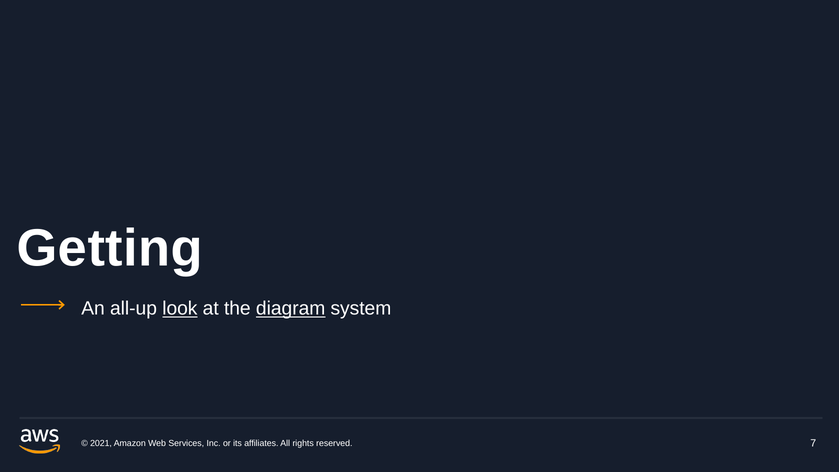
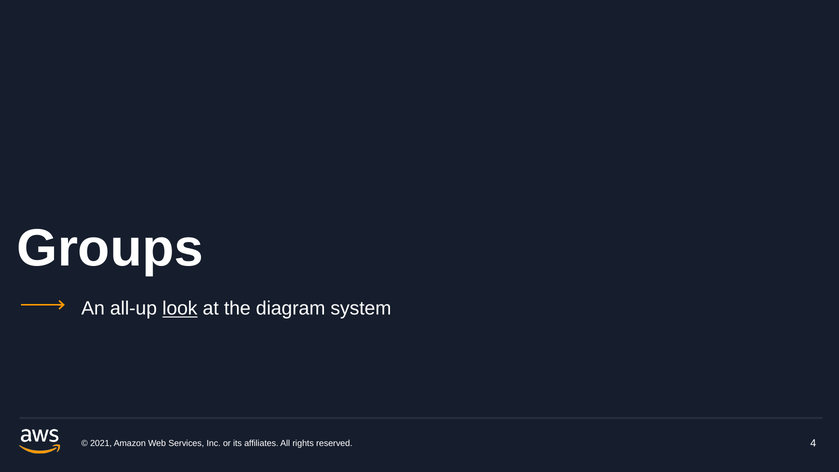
Getting: Getting -> Groups (110, 248)
diagram underline: present -> none (291, 309)
7: 7 -> 4 (813, 443)
